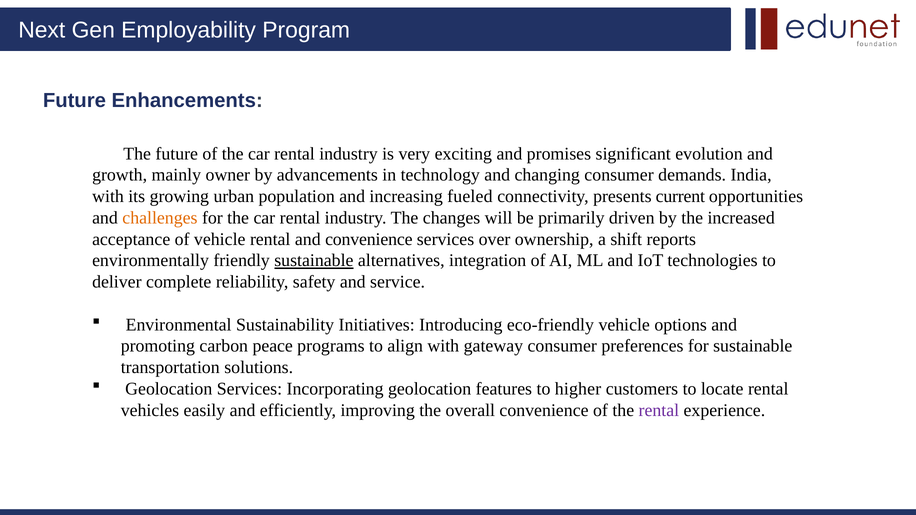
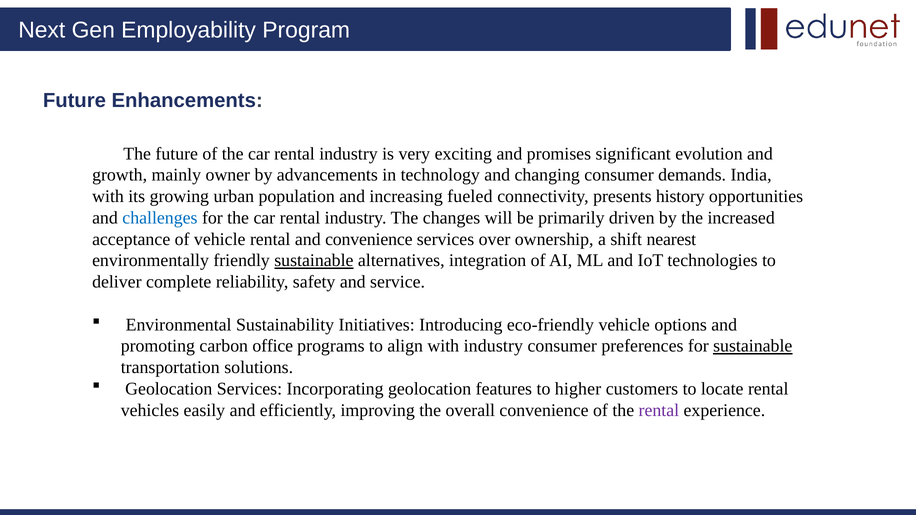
current: current -> history (680, 197)
challenges colour: orange -> blue (160, 218)
reports: reports -> nearest (671, 239)
peace: peace -> office (273, 346)
with gateway: gateway -> industry (493, 346)
sustainable underline: none -> present (753, 346)
